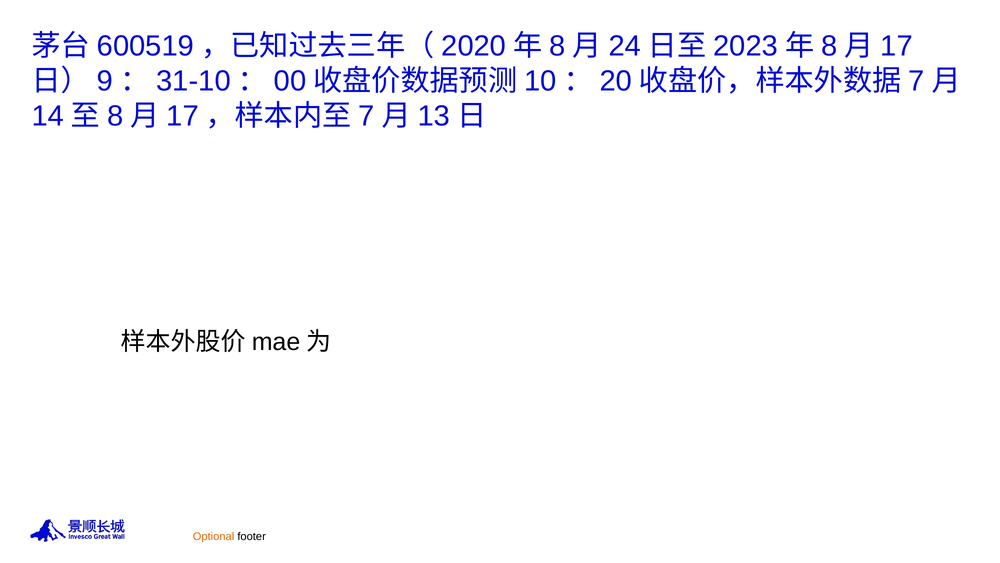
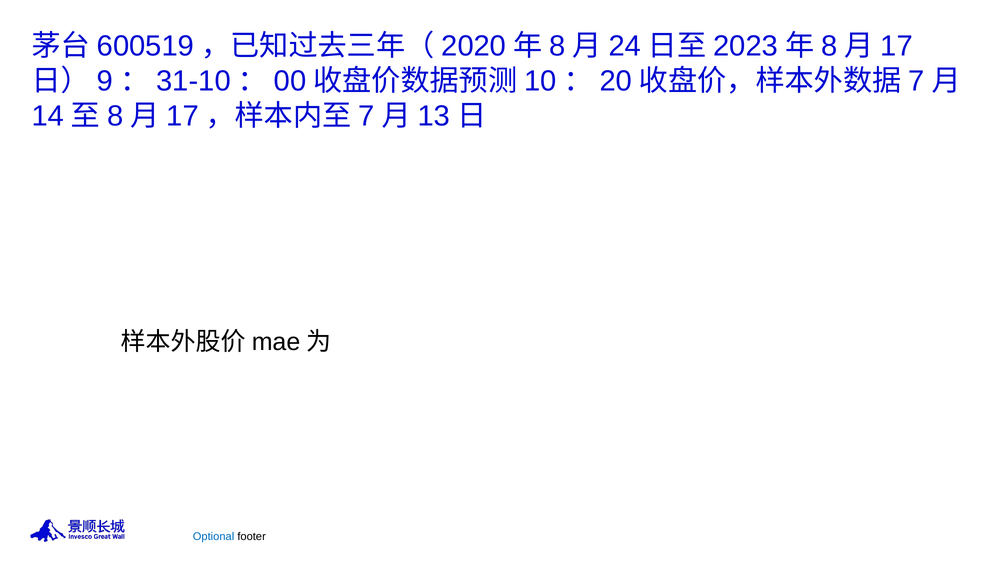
Optional colour: orange -> blue (214, 536)
